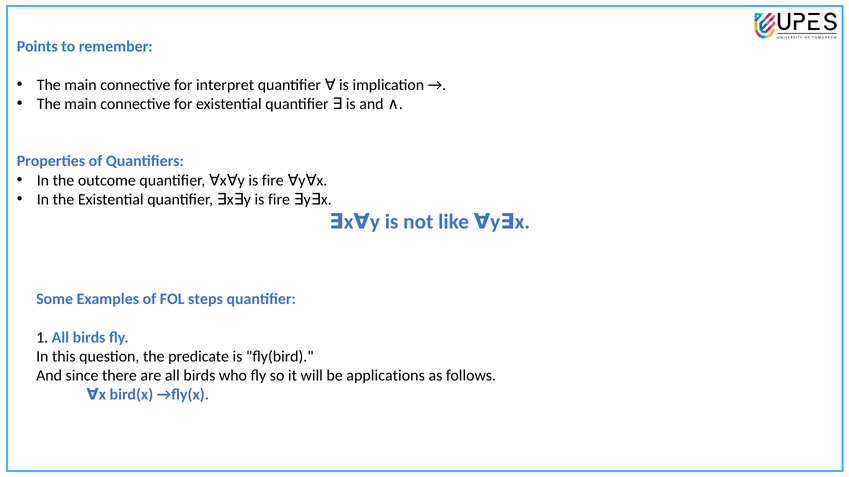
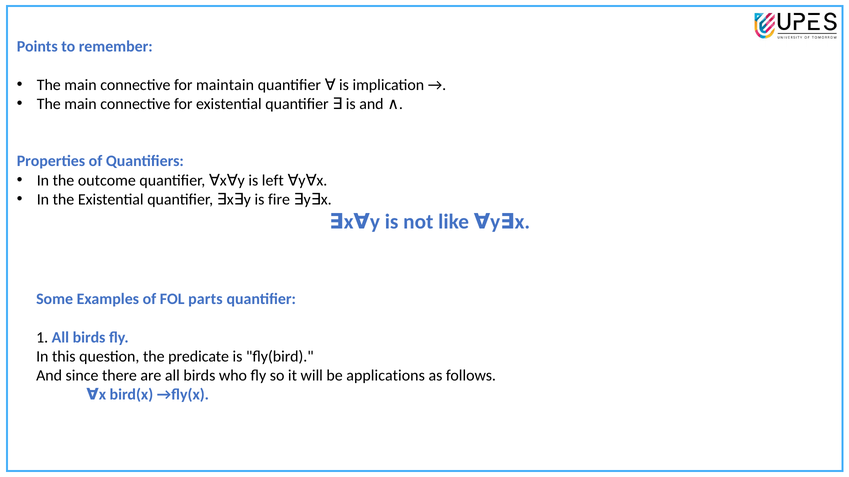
interpret: interpret -> maintain (225, 85)
fire: fire -> left (273, 180)
steps: steps -> parts (205, 300)
